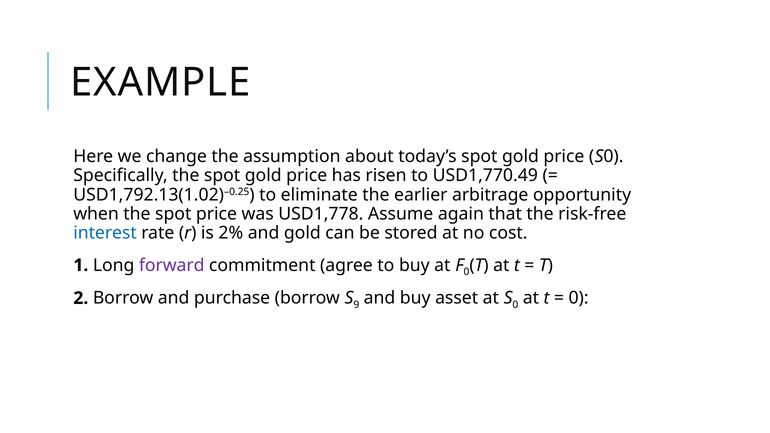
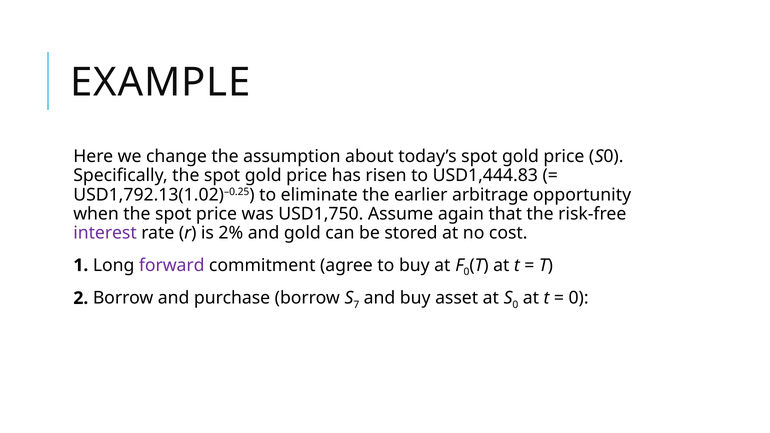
USD1,770.49: USD1,770.49 -> USD1,444.83 (485, 176)
USD1,778: USD1,778 -> USD1,750 (321, 214)
interest colour: blue -> purple (105, 233)
9: 9 -> 7 (356, 305)
